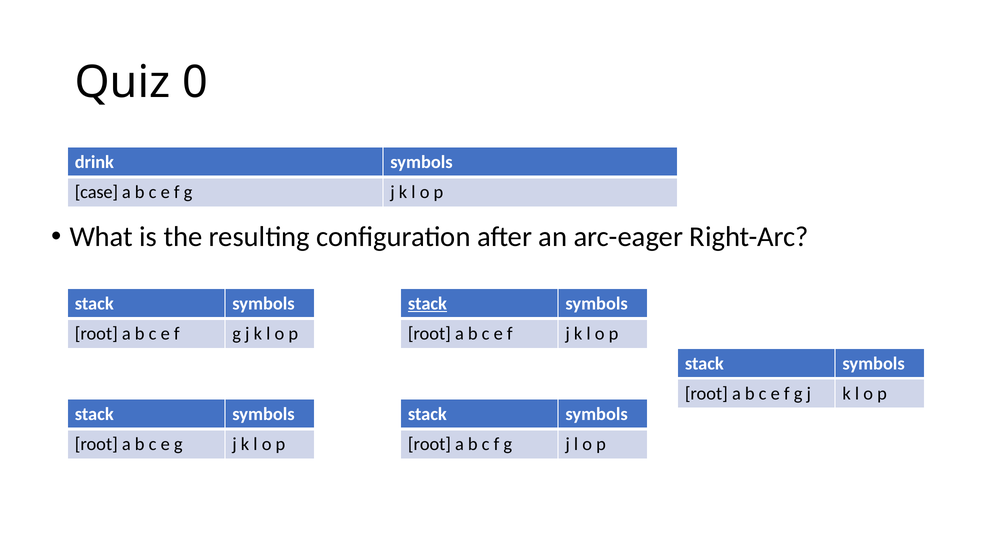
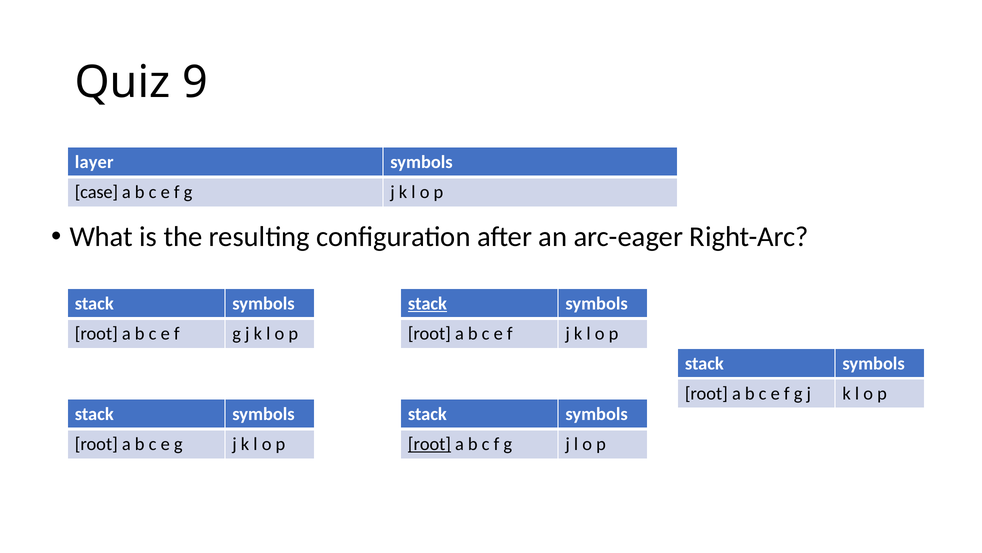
0: 0 -> 9 (195, 82)
drink: drink -> layer (94, 162)
root underline: none -> present (429, 444)
